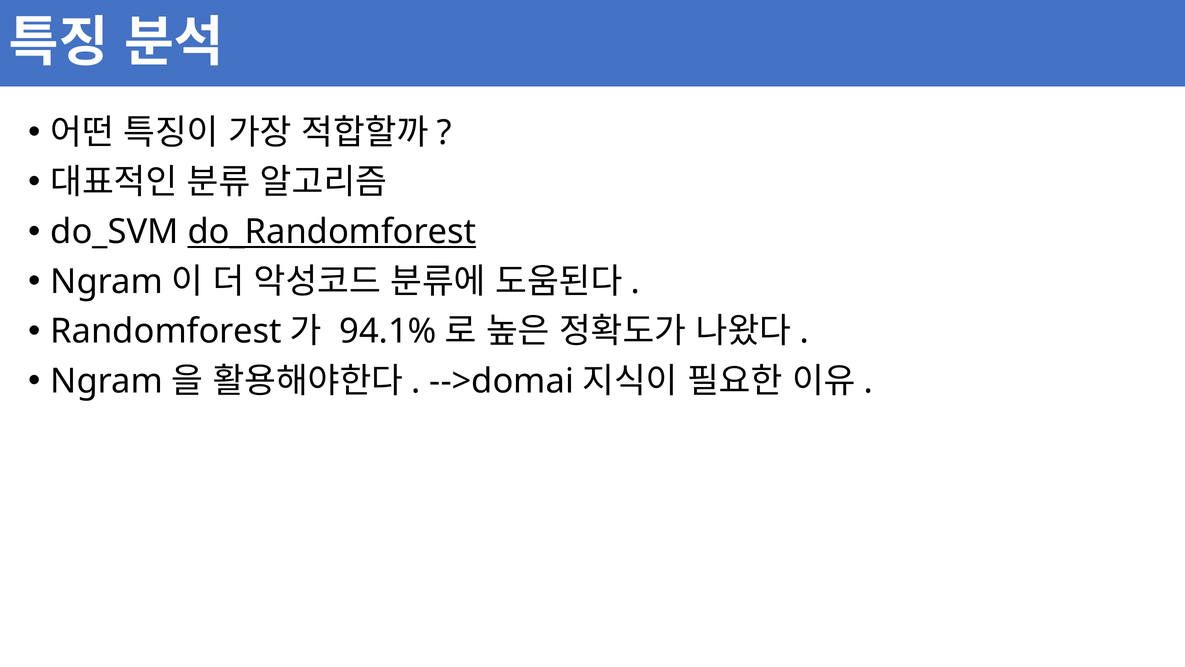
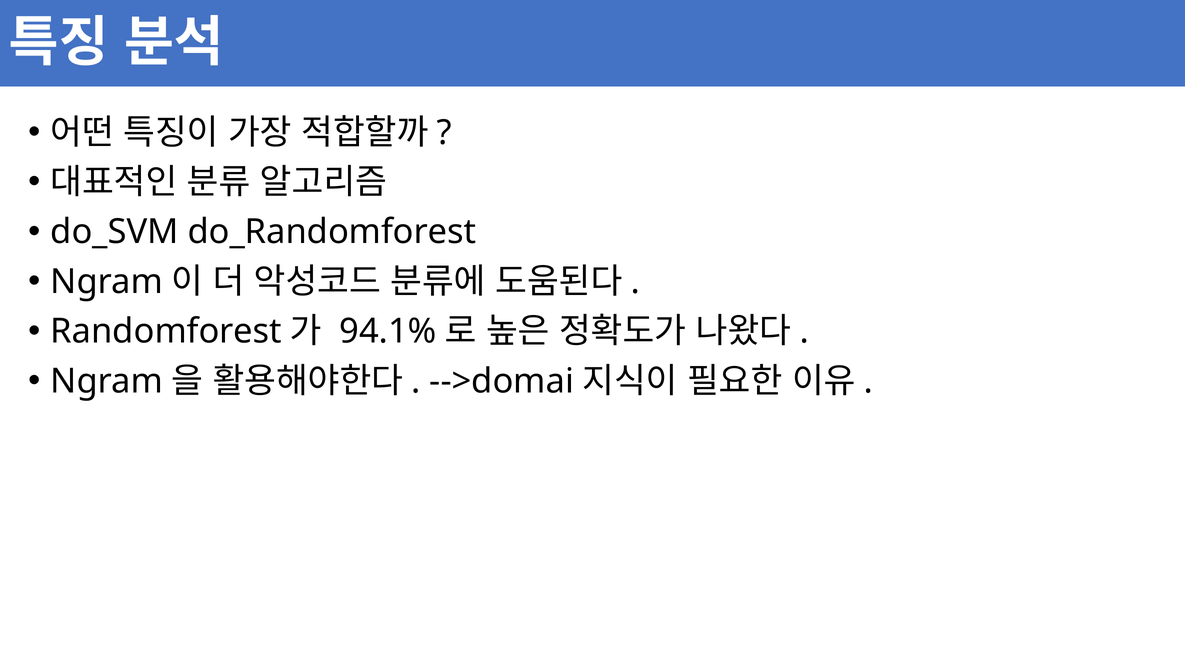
do_Randomforest underline: present -> none (332, 232)
